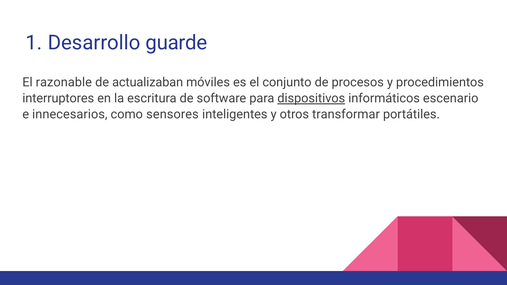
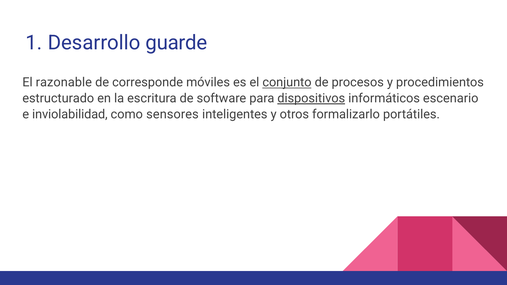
actualizaban: actualizaban -> corresponde (148, 83)
conjunto underline: none -> present (287, 83)
interruptores: interruptores -> estructurado (58, 98)
innecesarios: innecesarios -> inviolabilidad (70, 114)
transformar: transformar -> formalizarlo (346, 114)
